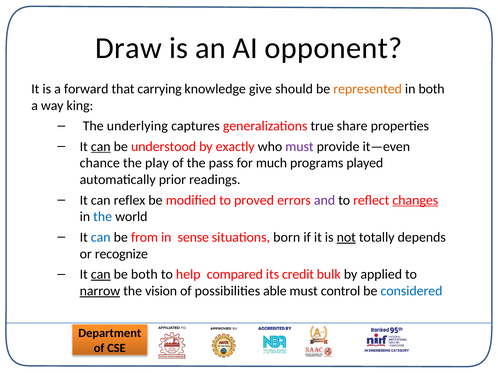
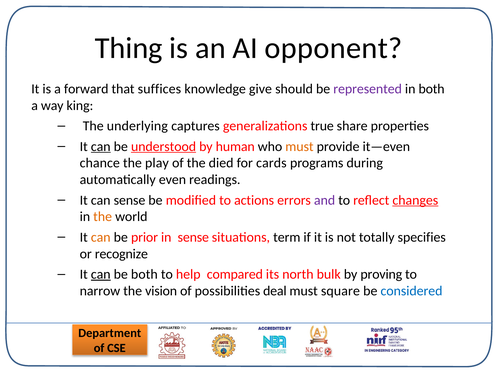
Draw: Draw -> Thing (129, 48)
carrying: carrying -> suffices (159, 89)
represented colour: orange -> purple (368, 89)
understood underline: none -> present (164, 147)
exactly: exactly -> human (235, 147)
must colour: purple -> orange (299, 147)
pass: pass -> died (221, 163)
much: much -> cards (271, 163)
played: played -> during (365, 163)
prior: prior -> even (172, 180)
can reflex: reflex -> sense (129, 200)
proved: proved -> actions (254, 200)
the colour: blue -> orange (103, 217)
can colour: blue -> orange (101, 238)
from: from -> prior (145, 238)
born: born -> term (287, 238)
not underline: present -> none (346, 238)
depends: depends -> specifies (422, 238)
credit: credit -> north (298, 275)
applied: applied -> proving (381, 275)
narrow underline: present -> none (100, 291)
able: able -> deal (275, 291)
control: control -> square (340, 291)
